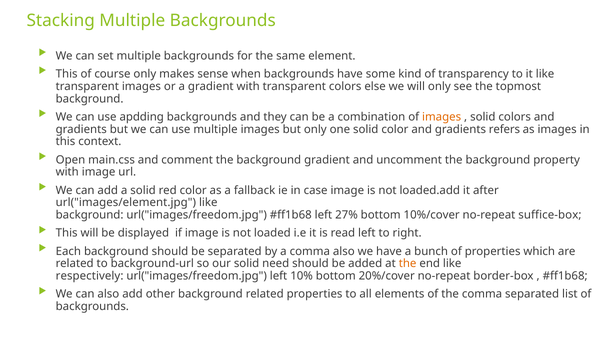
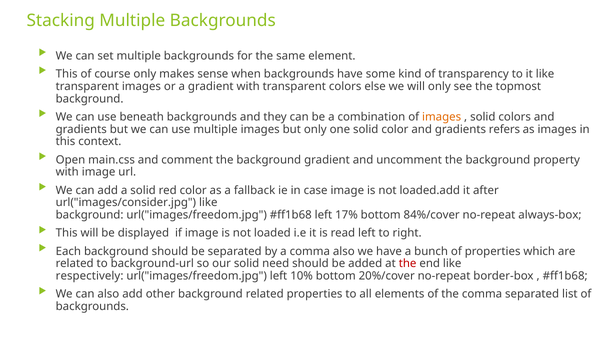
apdding: apdding -> beneath (142, 117)
url("images/element.jpg: url("images/element.jpg -> url("images/consider.jpg (126, 202)
27%: 27% -> 17% (346, 215)
10%/cover: 10%/cover -> 84%/cover (432, 215)
suffice-box: suffice-box -> always-box (550, 215)
the colour: orange -> red (408, 263)
